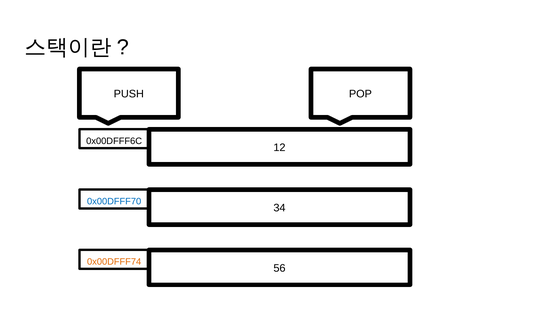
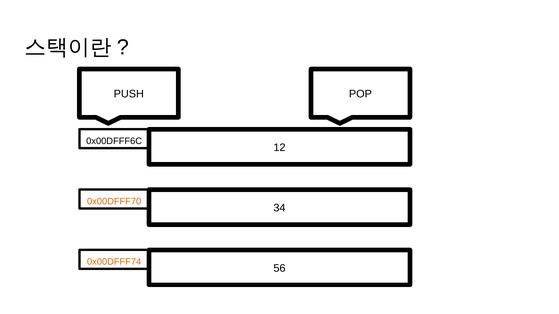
0x00DFFF70 colour: blue -> orange (114, 202)
